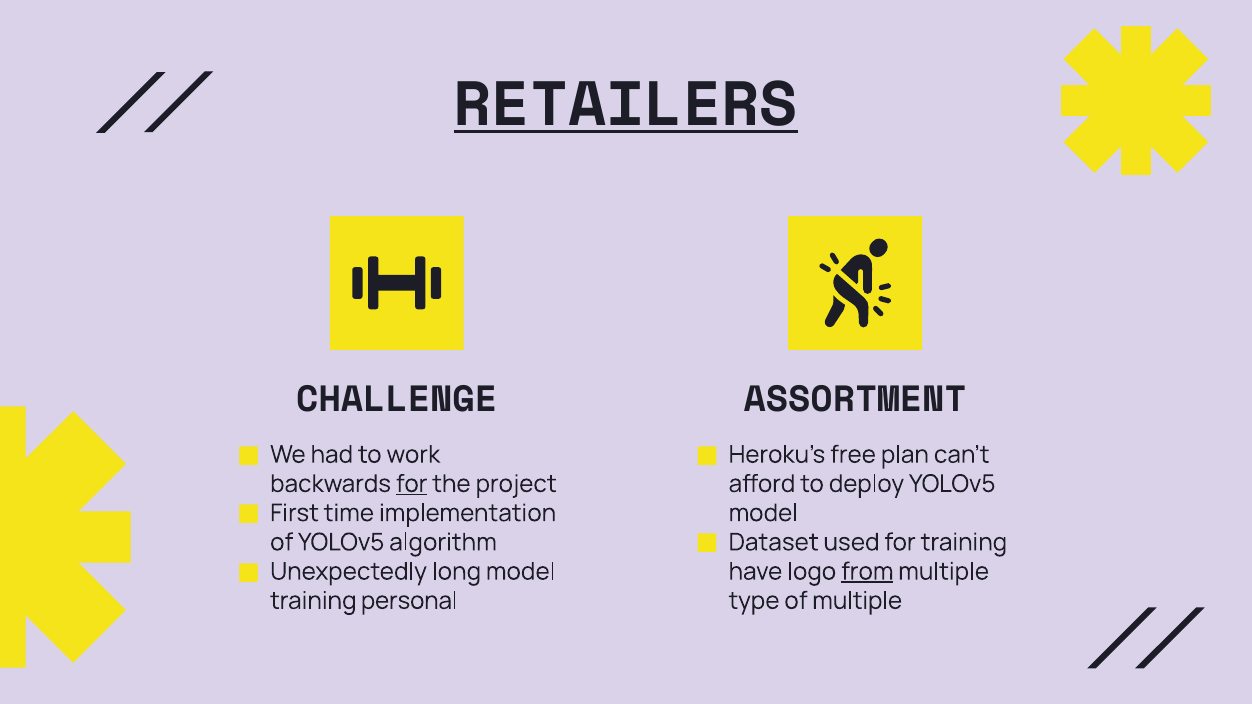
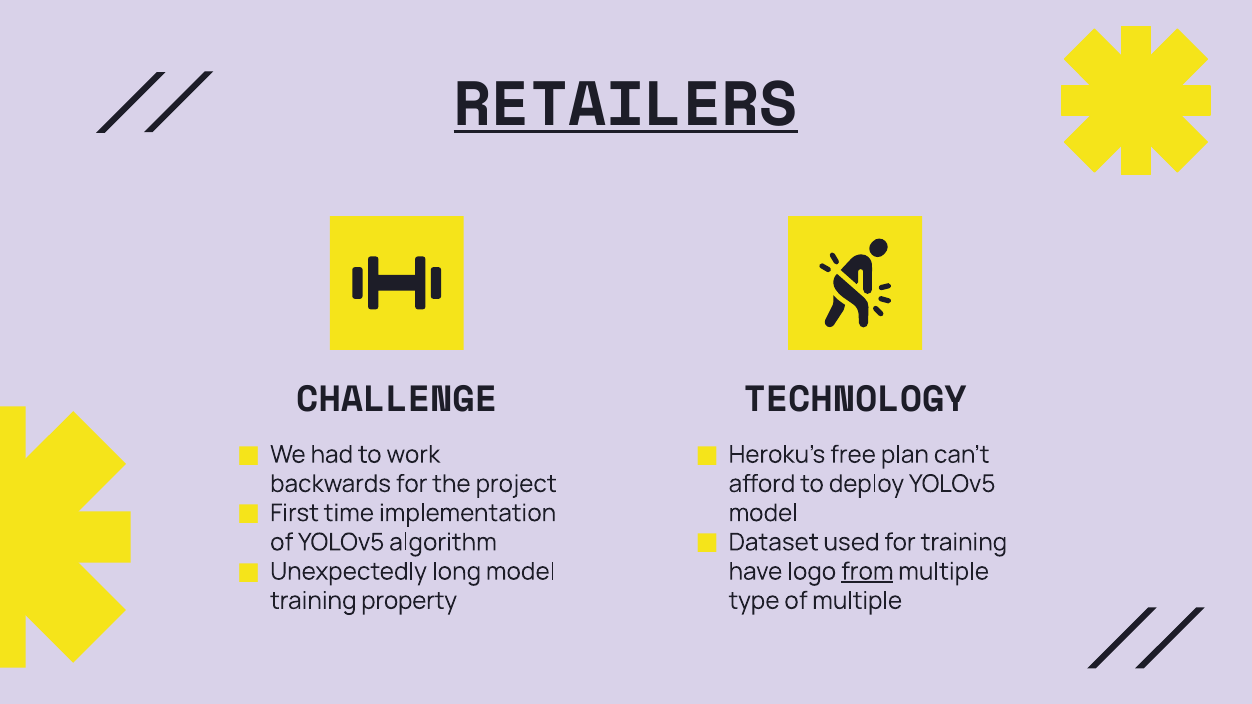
ASSORTMENT: ASSORTMENT -> TECHNOLOGY (855, 400)
for underline: present -> none (412, 484)
personal: personal -> property (409, 601)
